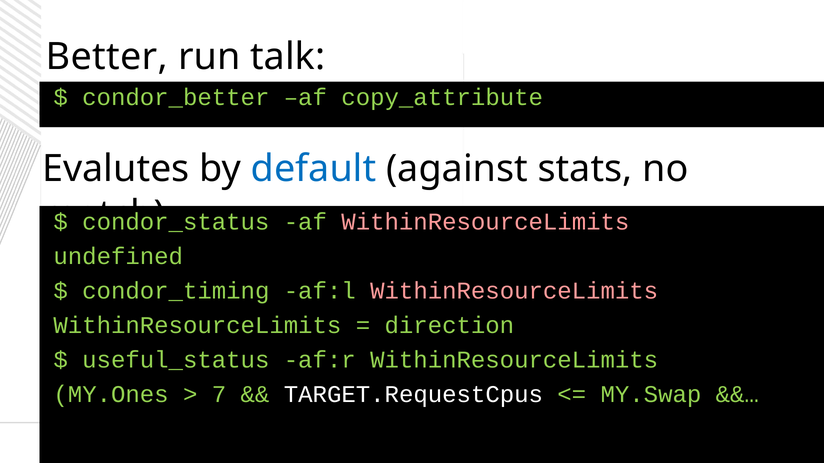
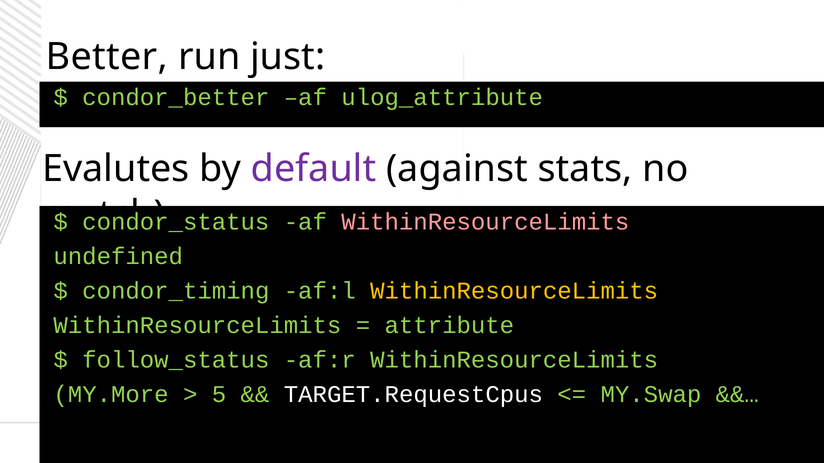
talk: talk -> just (288, 57)
copy_attribute: copy_attribute -> ulog_attribute (442, 98)
default colour: blue -> purple (314, 169)
WithinResourceLimits colour: pink -> yellow (514, 291)
direction: direction -> attribute (449, 326)
useful_status: useful_status -> follow_status (176, 360)
MY.Ones: MY.Ones -> MY.More (111, 395)
7: 7 -> 5 (219, 395)
